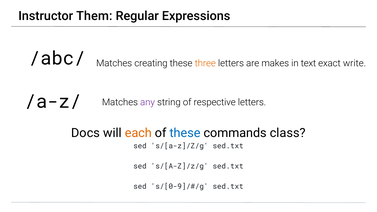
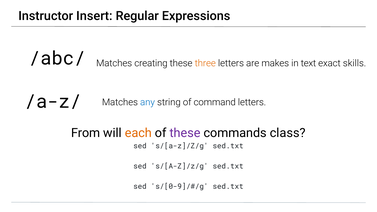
Them: Them -> Insert (94, 16)
write: write -> skills (355, 63)
any colour: purple -> blue (148, 102)
respective: respective -> command (215, 102)
Docs: Docs -> From (86, 133)
these colour: blue -> purple (185, 133)
